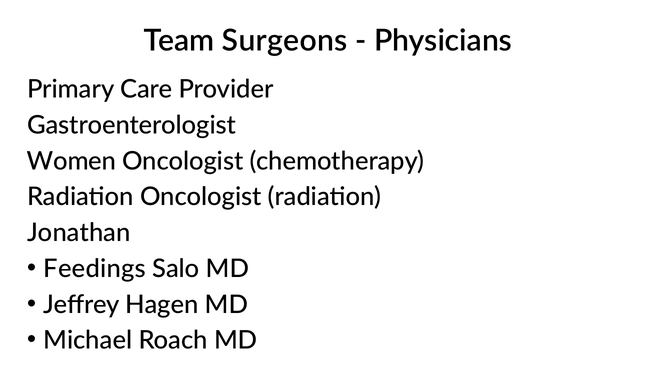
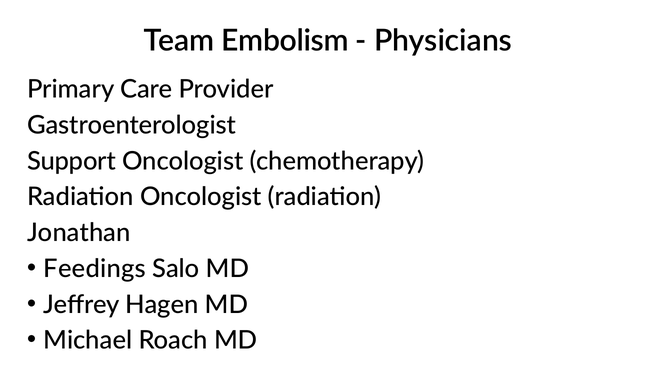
Surgeons: Surgeons -> Embolism (285, 41)
Women: Women -> Support (71, 161)
